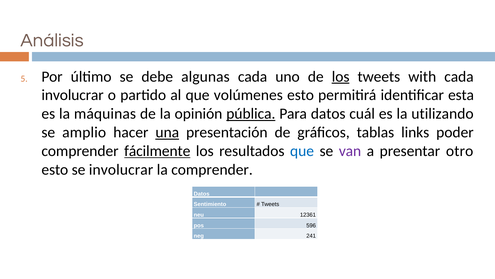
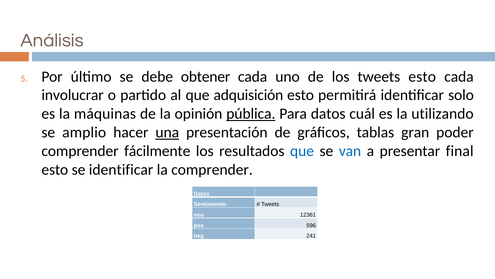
algunas: algunas -> obtener (206, 76)
los underline: present -> none (341, 76)
tweets with: with -> esto (422, 76)
volúmenes: volúmenes -> adquisición (248, 95)
esta: esta -> solo (461, 95)
links: links -> gran (415, 132)
fácilmente underline: present -> none (157, 151)
van colour: purple -> blue (350, 151)
otro: otro -> final (460, 151)
se involucrar: involucrar -> identificar (121, 169)
